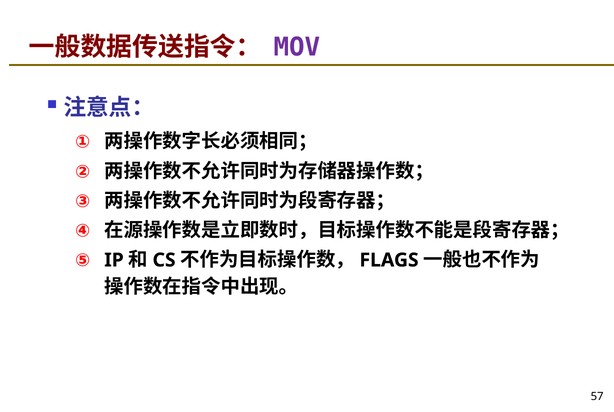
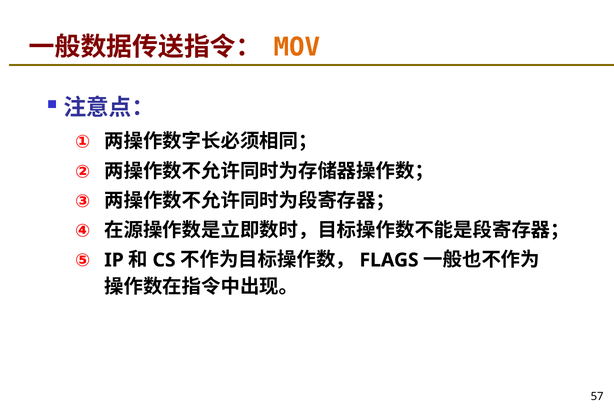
MOV colour: purple -> orange (297, 47)
